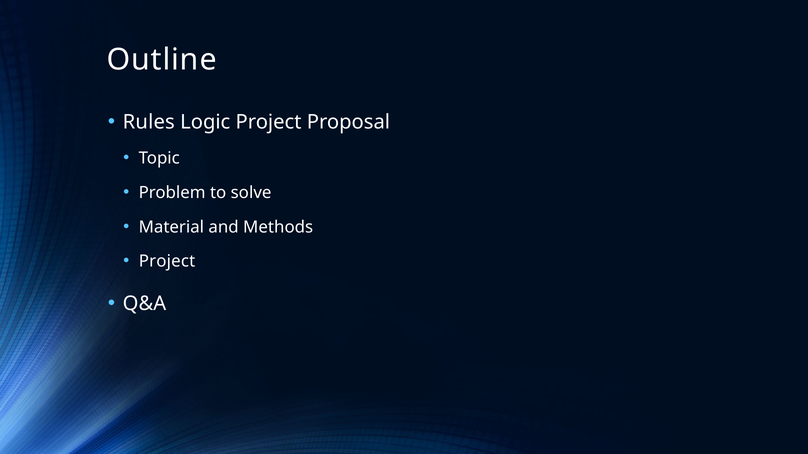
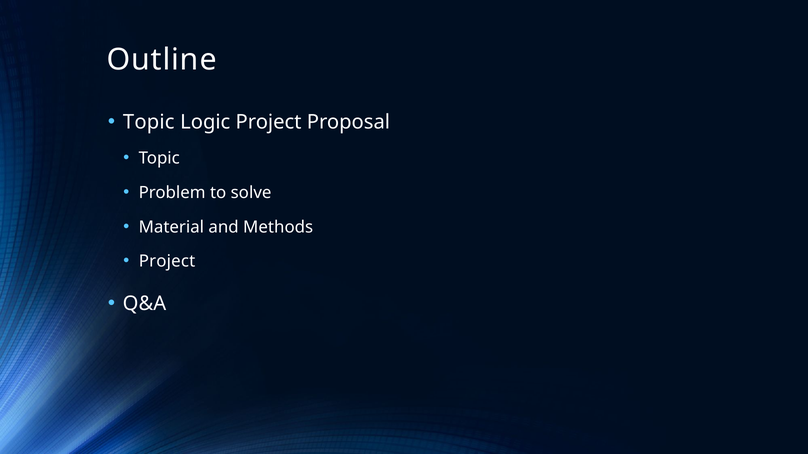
Rules: Rules -> Topic (149, 122)
